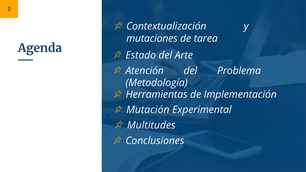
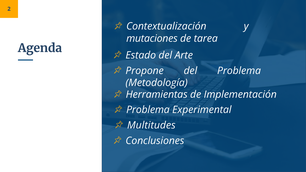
Atención: Atención -> Propone (145, 71)
Mutación: Mutación -> Problema (148, 110)
